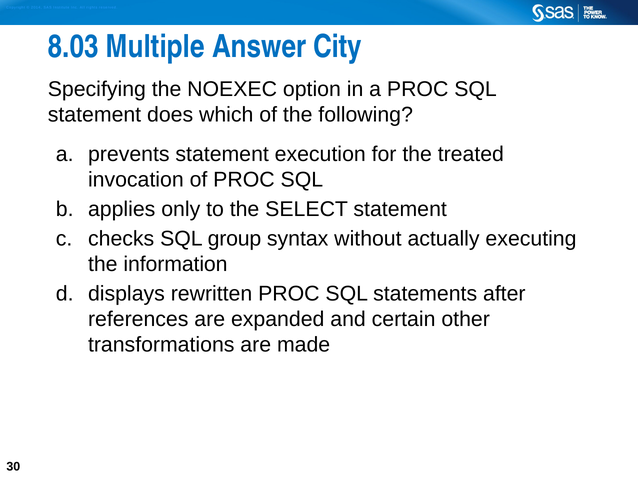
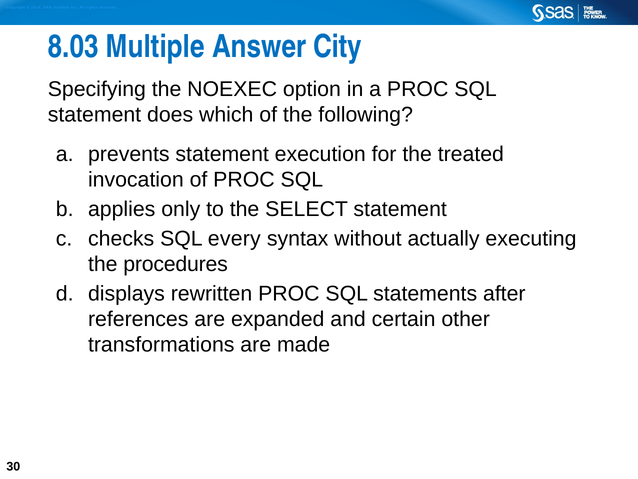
group: group -> every (234, 238)
information: information -> procedures (176, 264)
